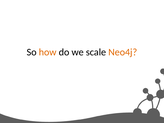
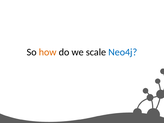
Neo4j colour: orange -> blue (123, 52)
